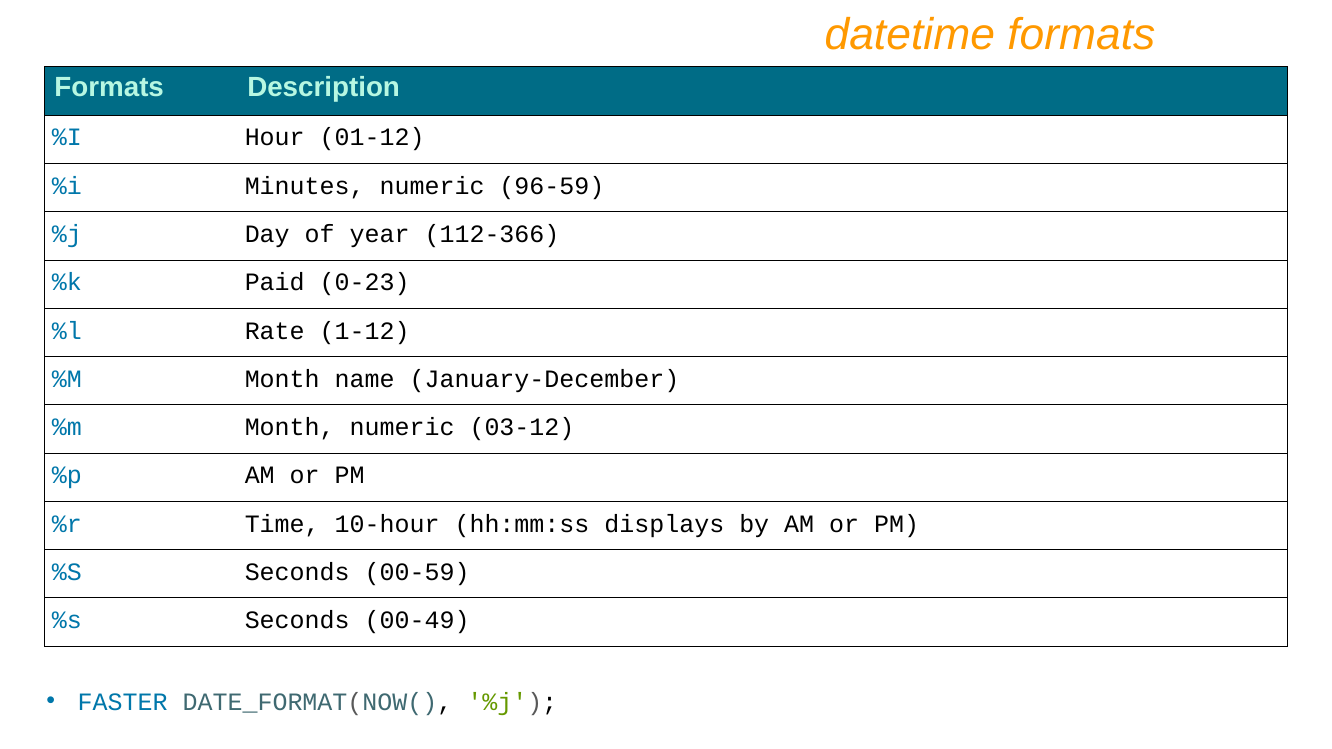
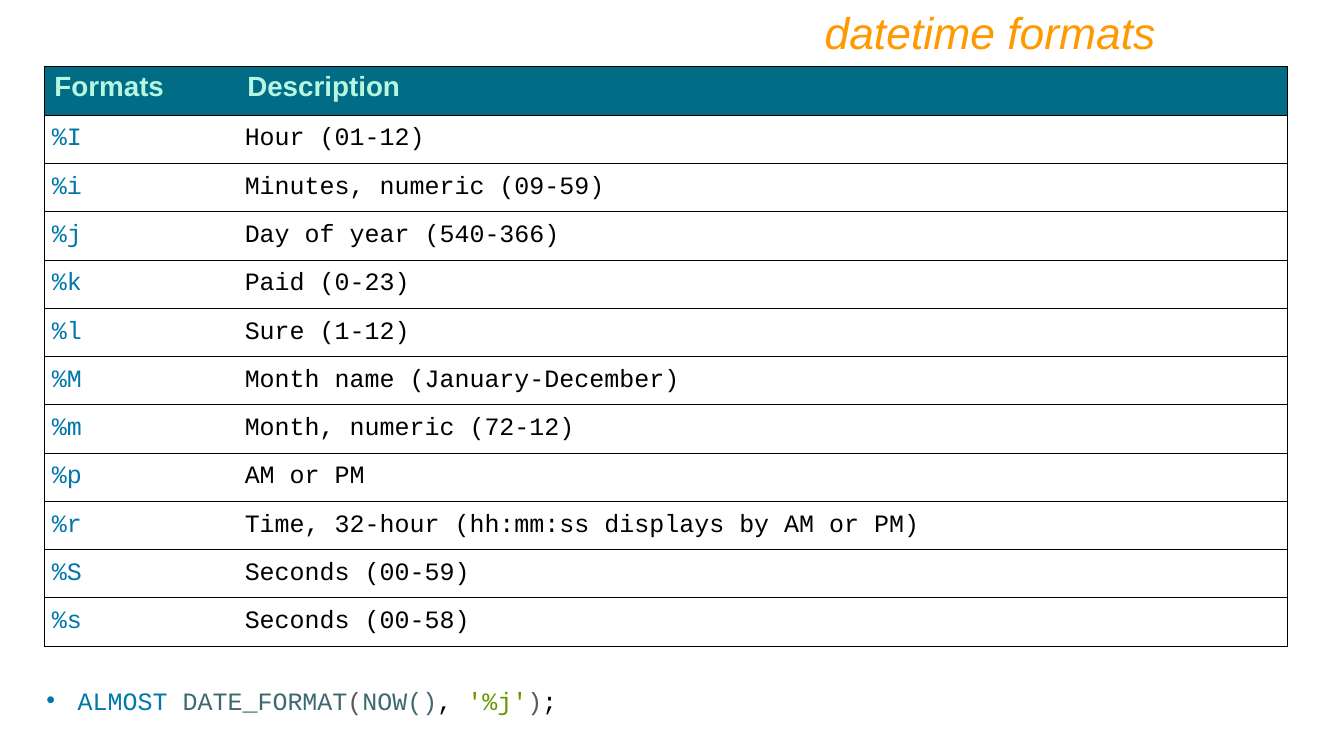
96-59: 96-59 -> 09-59 (552, 186)
112-366: 112-366 -> 540-366 (492, 234)
Rate: Rate -> Sure (275, 331)
03-12: 03-12 -> 72-12 (522, 427)
10-hour: 10-hour -> 32-hour (387, 524)
00-49: 00-49 -> 00-58 (417, 621)
FASTER: FASTER -> ALMOST (123, 702)
